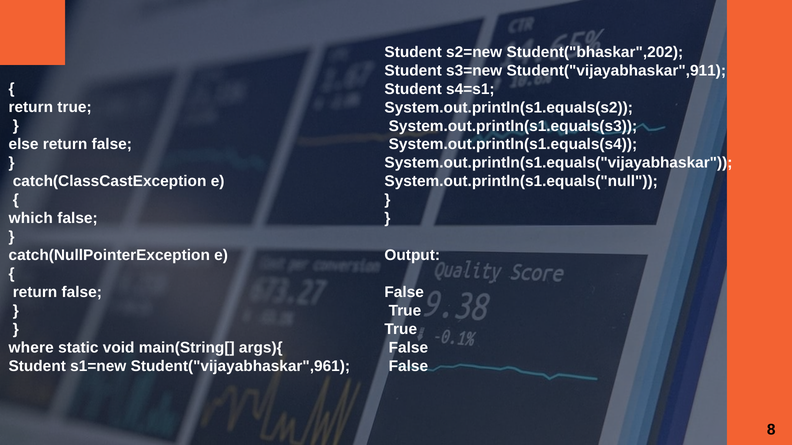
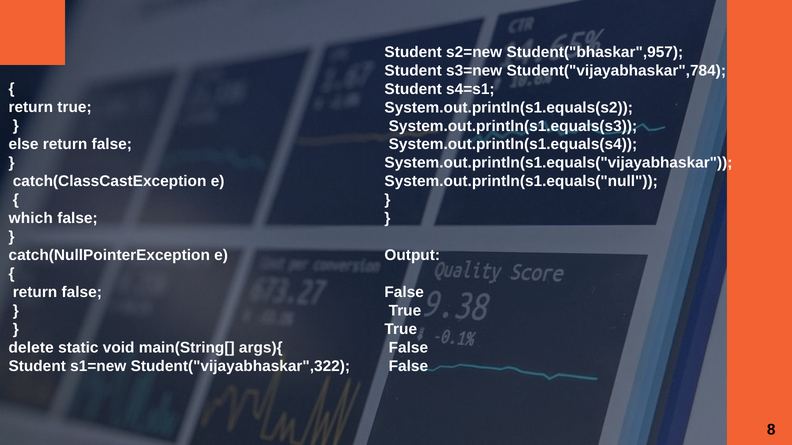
Student("bhaskar",202: Student("bhaskar",202 -> Student("bhaskar",957 (595, 52)
Student("vijayabhaskar",911: Student("vijayabhaskar",911 -> Student("vijayabhaskar",784 (616, 71)
where: where -> delete (31, 348)
Student("vijayabhaskar",961: Student("vijayabhaskar",961 -> Student("vijayabhaskar",322 (240, 366)
